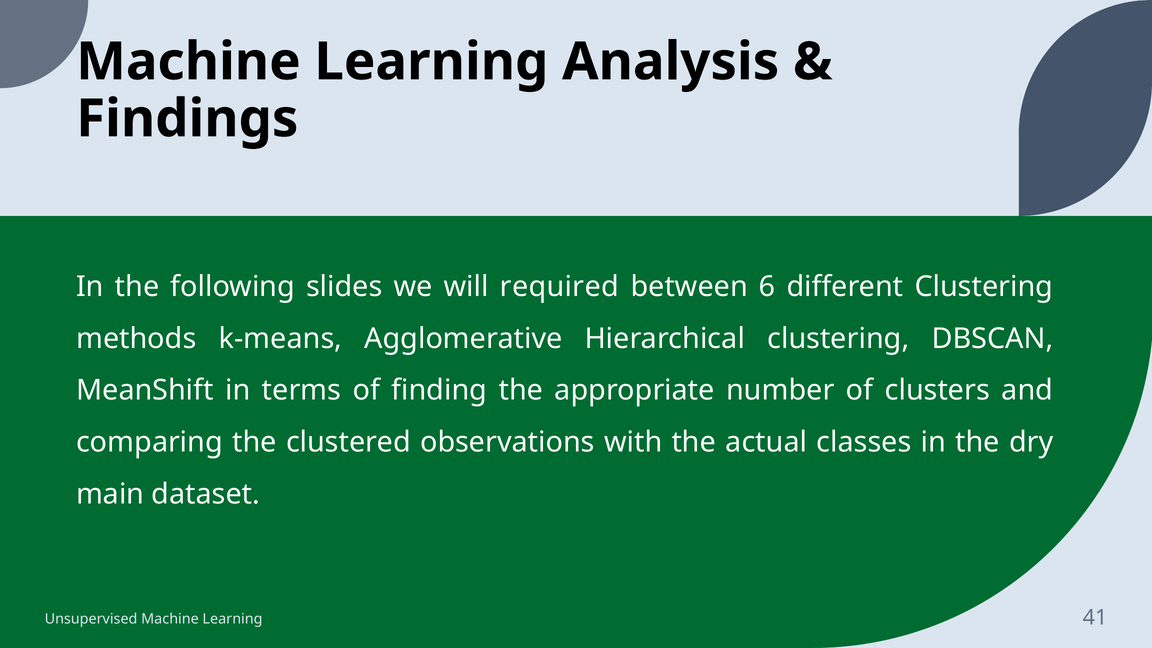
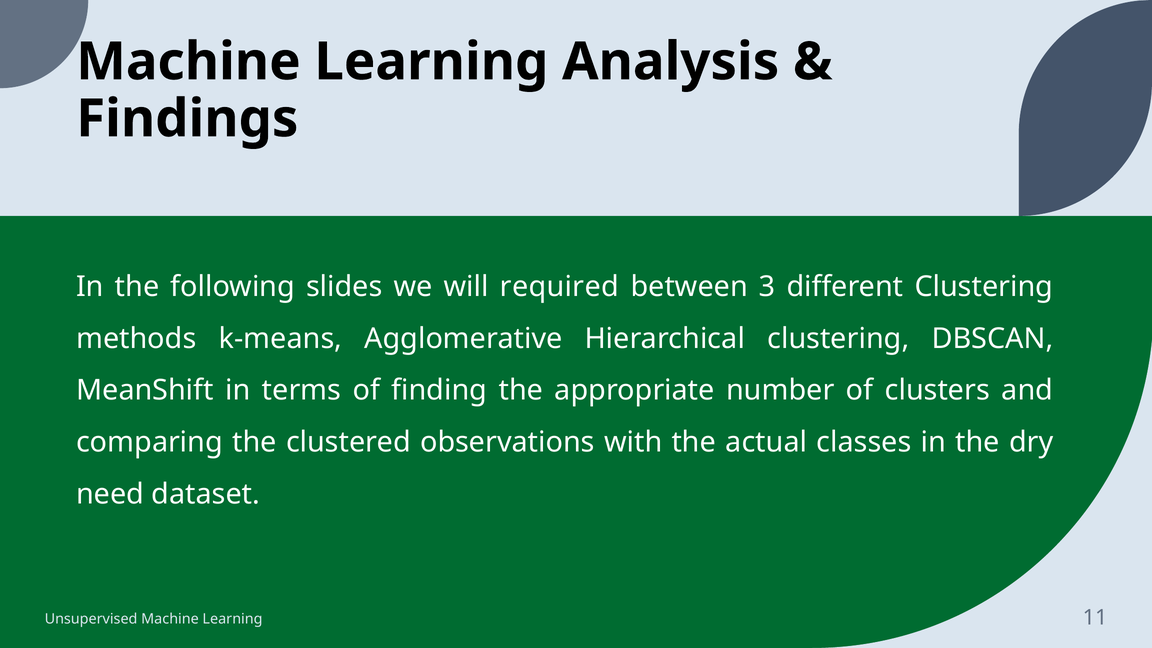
6: 6 -> 3 (767, 287)
main: main -> need (110, 494)
41: 41 -> 11 (1095, 618)
